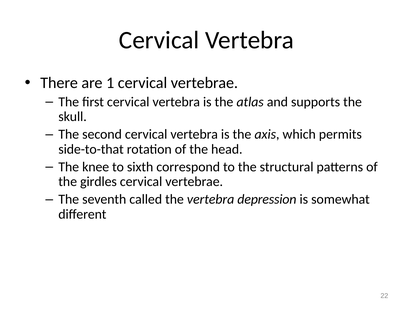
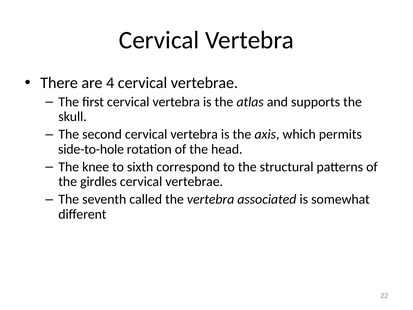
1: 1 -> 4 (110, 83)
side-to-that: side-to-that -> side-to-hole (91, 149)
depression: depression -> associated (267, 199)
